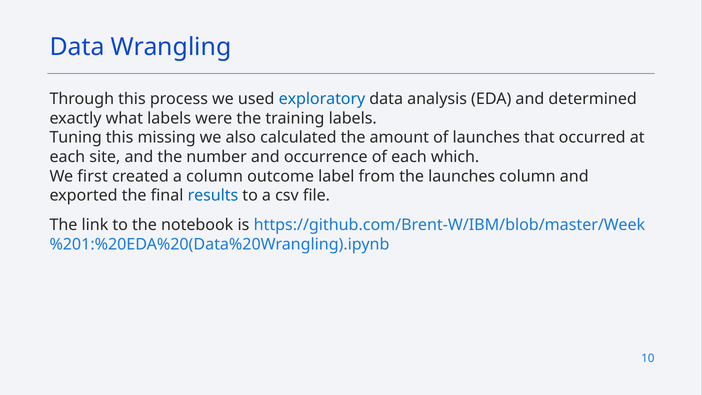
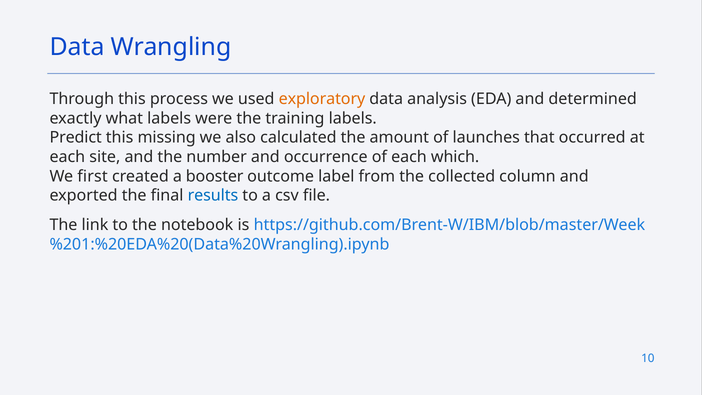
exploratory colour: blue -> orange (322, 99)
Tuning: Tuning -> Predict (76, 138)
a column: column -> booster (215, 176)
the launches: launches -> collected (462, 176)
